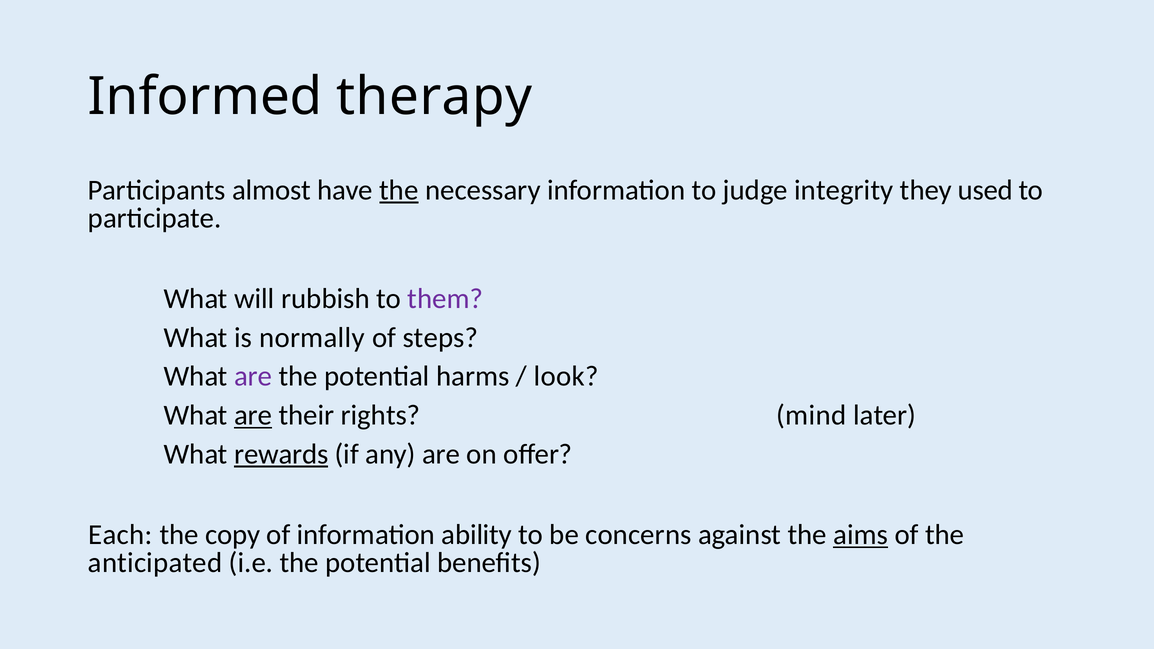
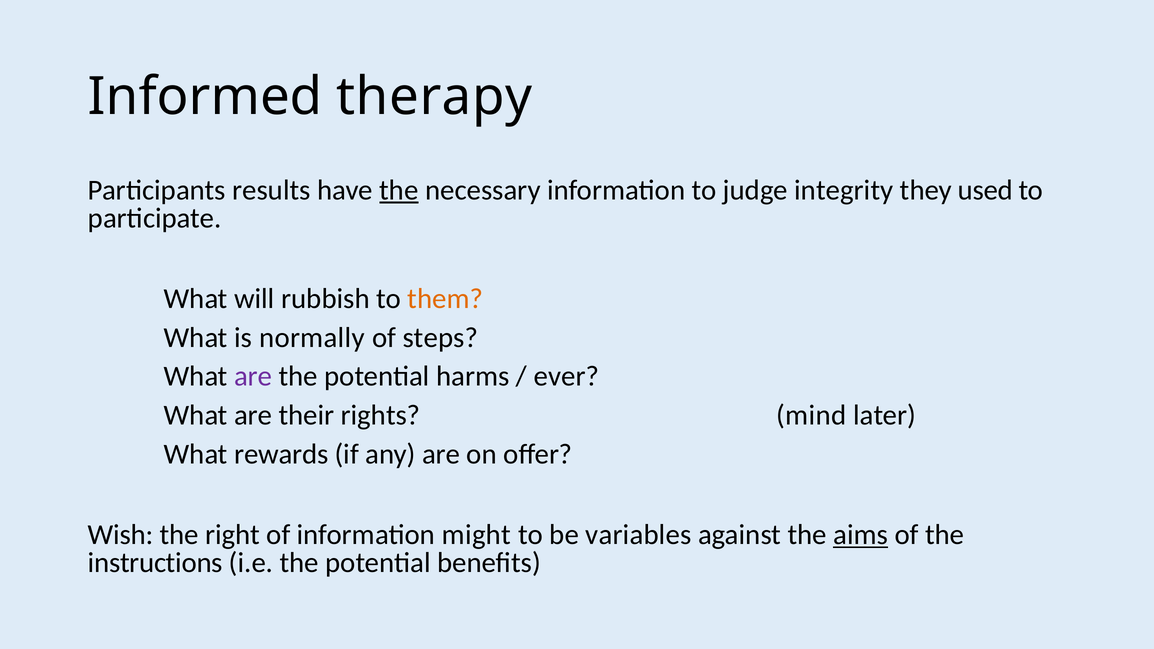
almost: almost -> results (271, 190)
them colour: purple -> orange (445, 299)
look: look -> ever (566, 377)
are underline: present -> none (253, 415)
rewards underline: present -> none (281, 454)
Each: Each -> Wish (121, 535)
copy: copy -> right (233, 535)
ability: ability -> might (476, 535)
concerns: concerns -> variables (638, 535)
anticipated: anticipated -> instructions (155, 563)
